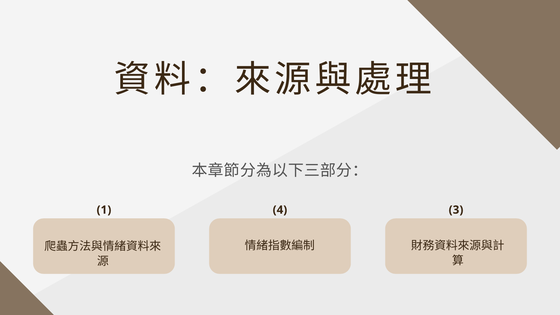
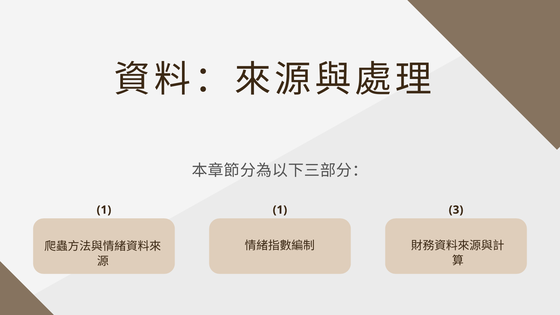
1 4: 4 -> 1 (280, 210)
